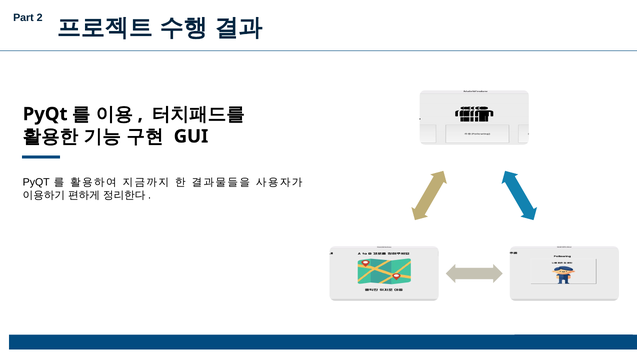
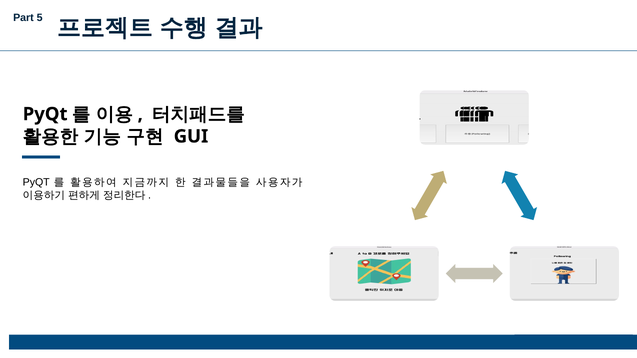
2: 2 -> 5 (40, 18)
